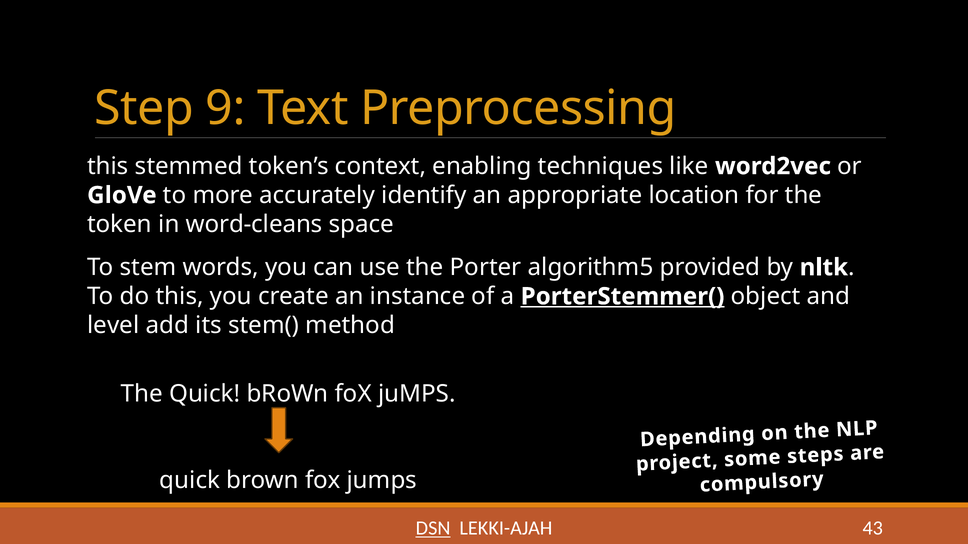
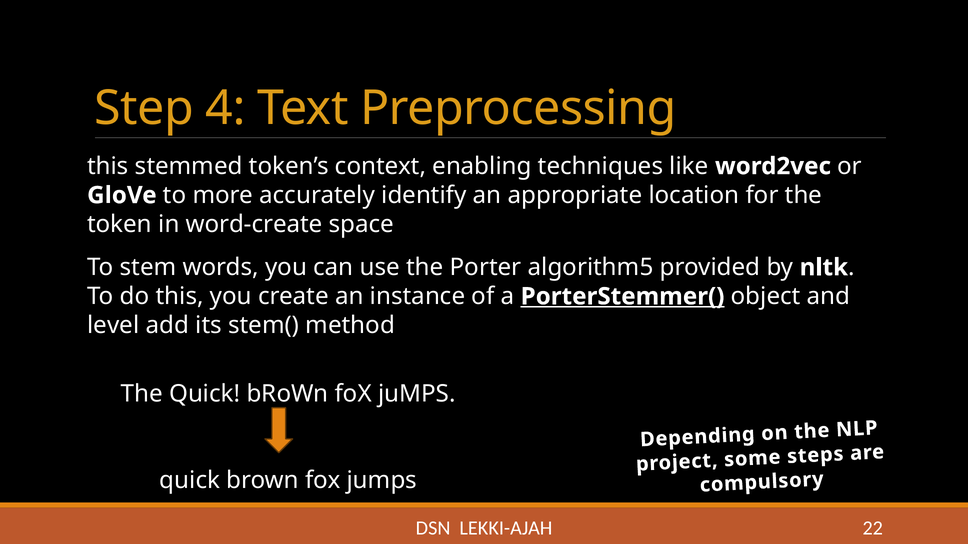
9: 9 -> 4 (226, 108)
word-cleans: word-cleans -> word-create (254, 224)
DSN underline: present -> none (433, 529)
43: 43 -> 22 (873, 529)
